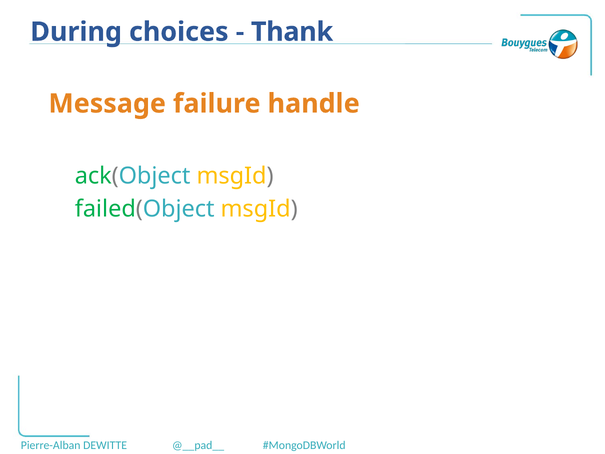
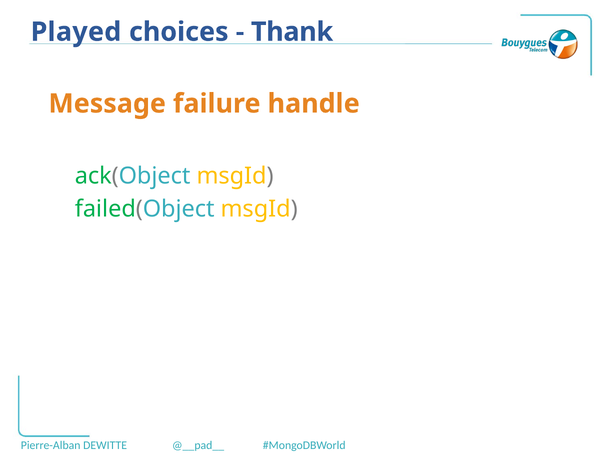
During: During -> Played (76, 32)
